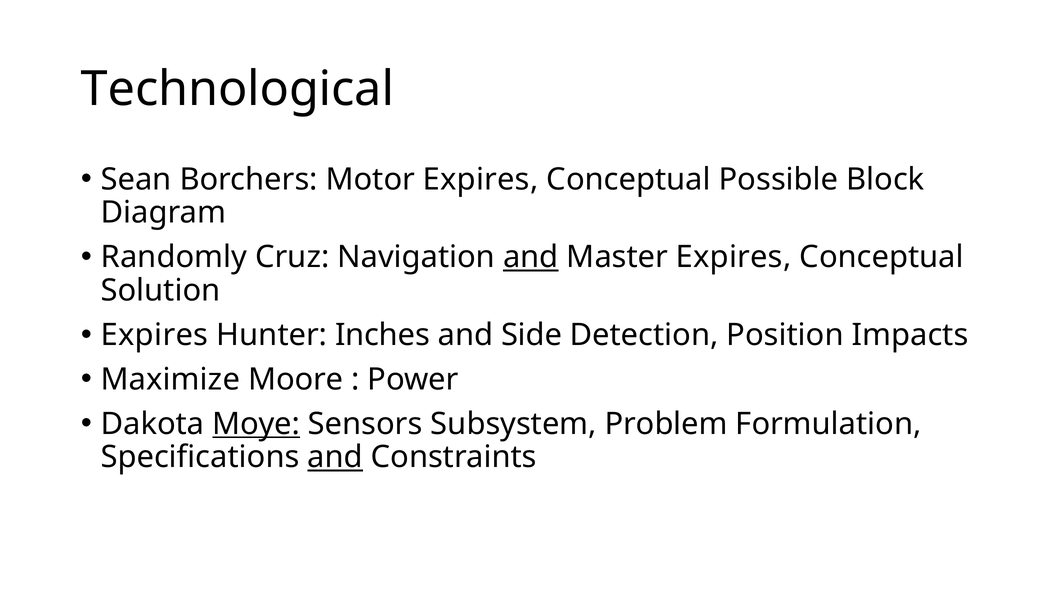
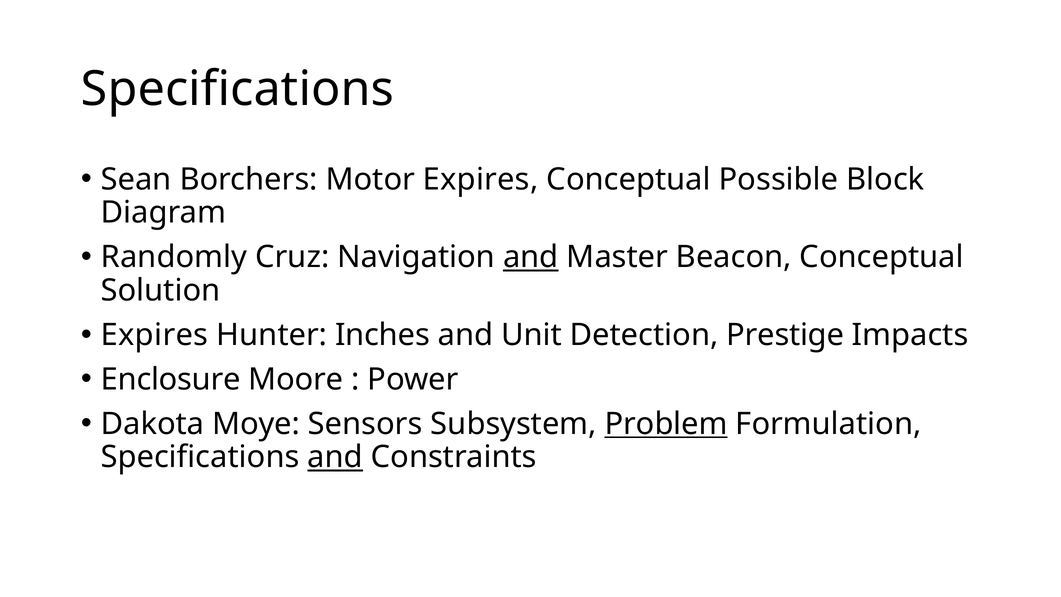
Technological: Technological -> Specifications (237, 89)
Master Expires: Expires -> Beacon (734, 257)
Side: Side -> Unit (531, 335)
Position: Position -> Prestige (785, 335)
Maximize: Maximize -> Enclosure (171, 379)
Moye underline: present -> none (256, 424)
Problem underline: none -> present (666, 424)
